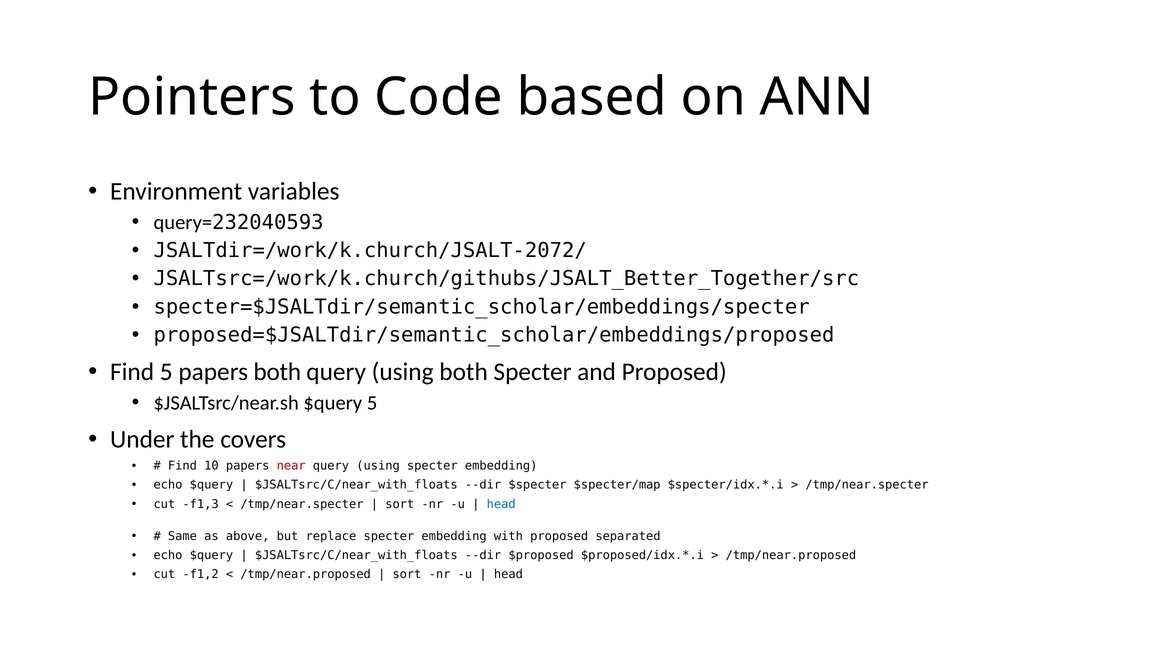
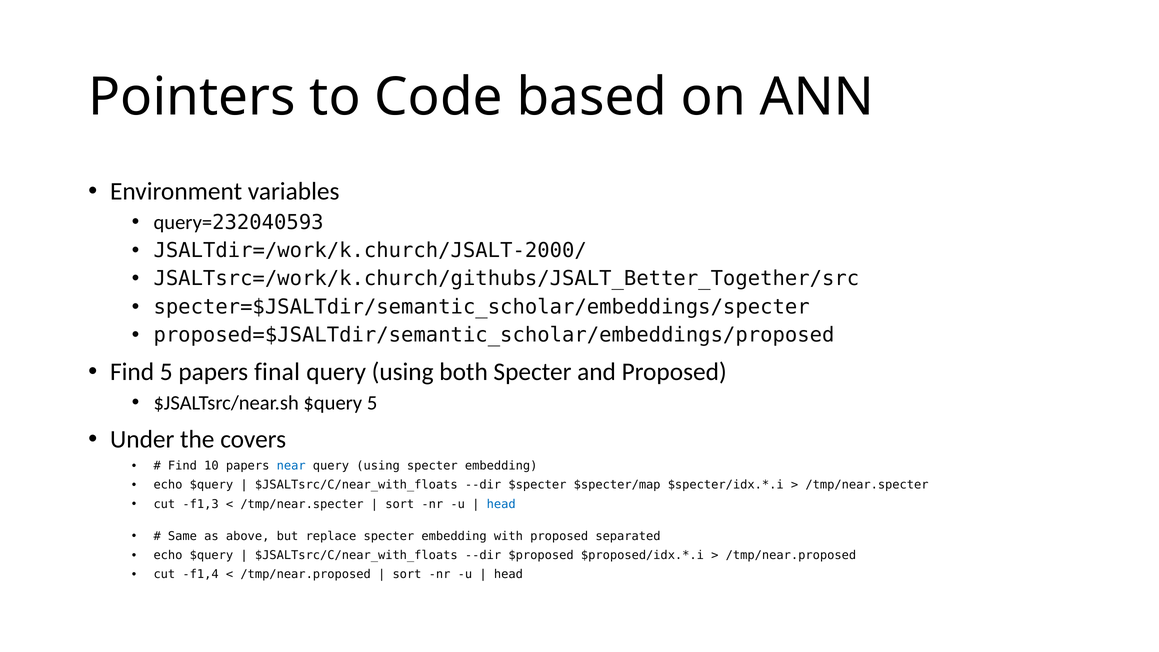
JSALTdir=/work/k.church/JSALT-2072/: JSALTdir=/work/k.church/JSALT-2072/ -> JSALTdir=/work/k.church/JSALT-2000/ (370, 250)
papers both: both -> final (277, 372)
near colour: red -> blue (291, 466)
f1,2: f1,2 -> f1,4 (201, 574)
